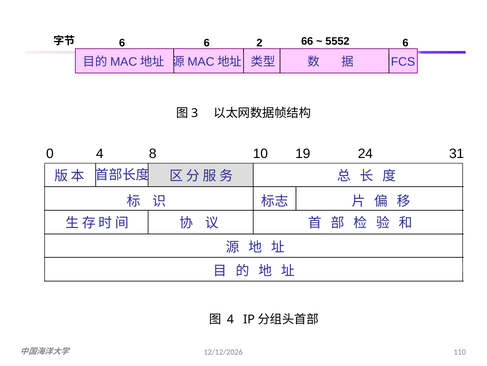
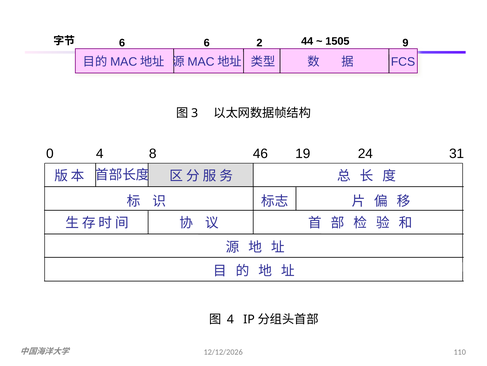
66: 66 -> 44 (307, 41)
5552: 5552 -> 1505 (337, 41)
2 6: 6 -> 9 (405, 43)
10: 10 -> 46 (260, 153)
